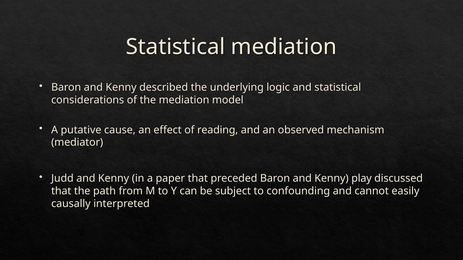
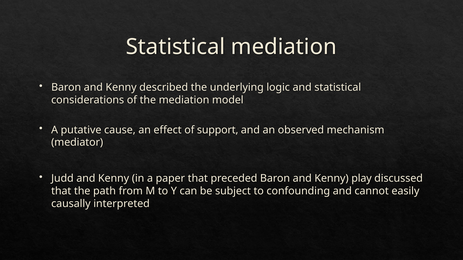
reading: reading -> support (218, 130)
